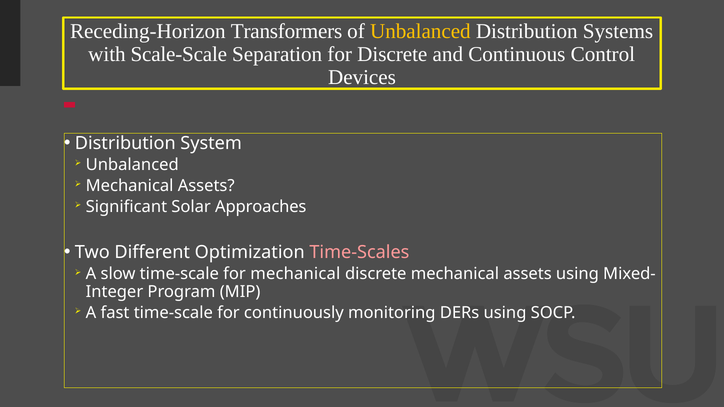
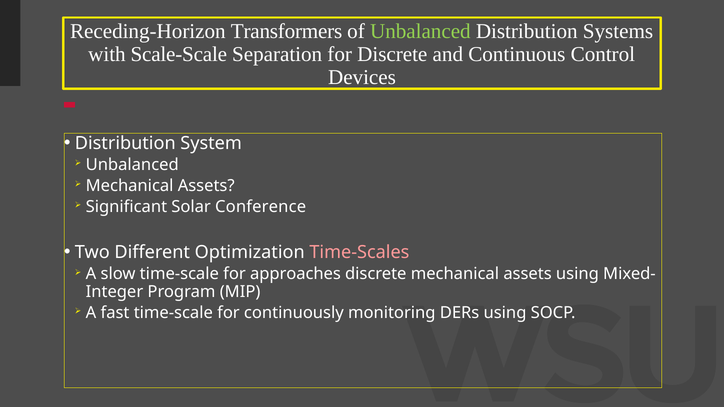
Unbalanced colour: yellow -> light green (420, 32)
Approaches: Approaches -> Conference (261, 207)
for mechanical: mechanical -> approaches (295, 274)
